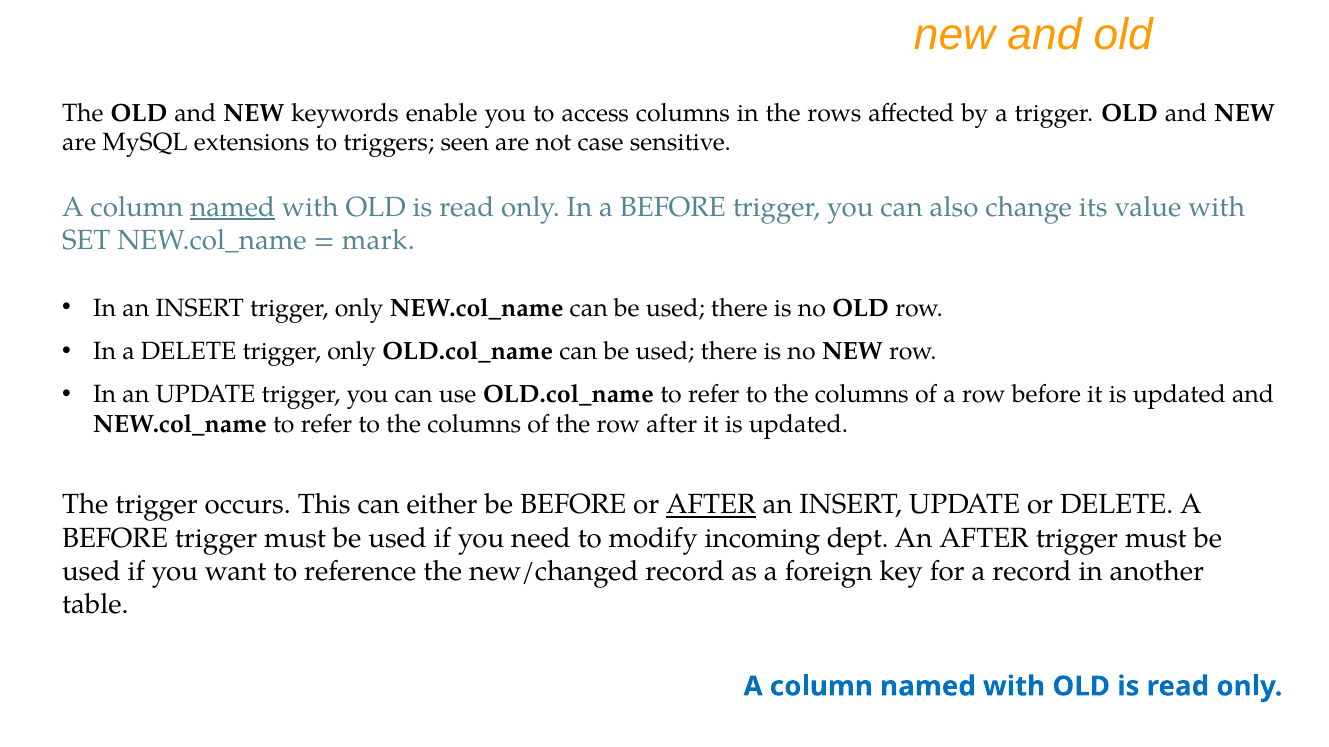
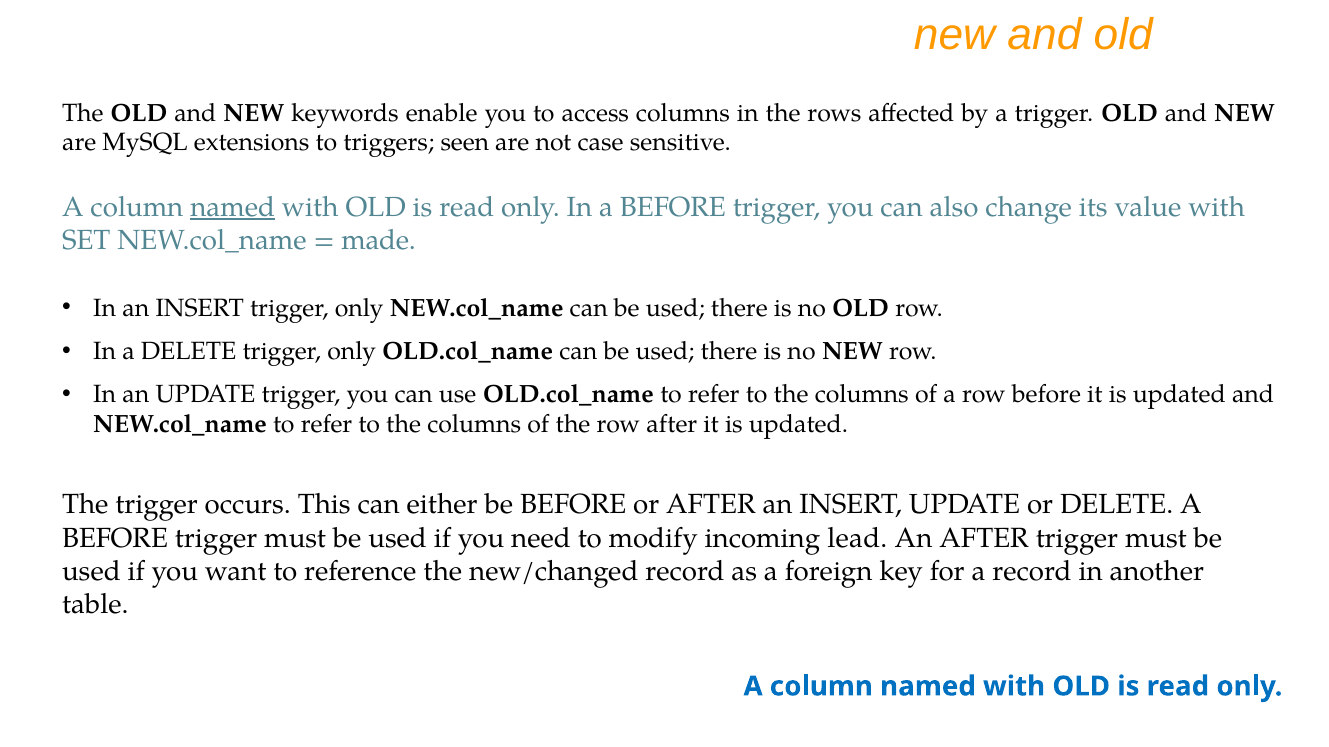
mark: mark -> made (379, 241)
AFTER underline: present -> none (711, 505)
dept: dept -> lead (857, 538)
